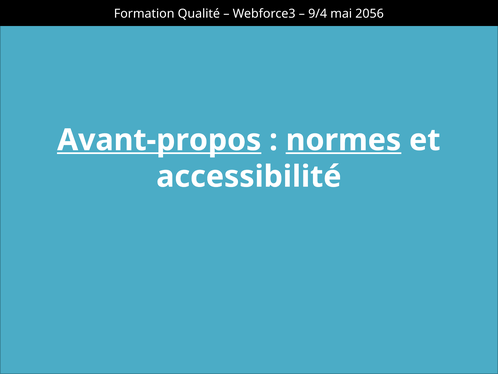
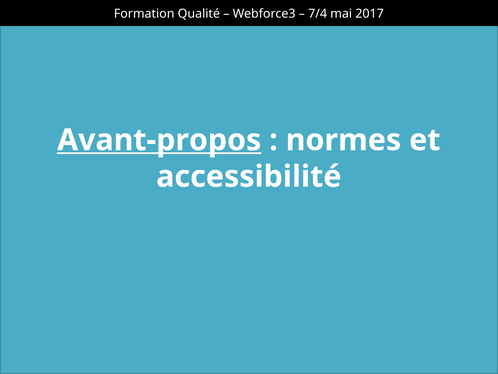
9/4: 9/4 -> 7/4 (318, 14)
2056: 2056 -> 2017 (370, 14)
normes underline: present -> none (343, 140)
